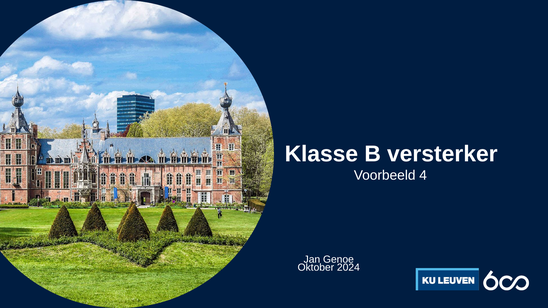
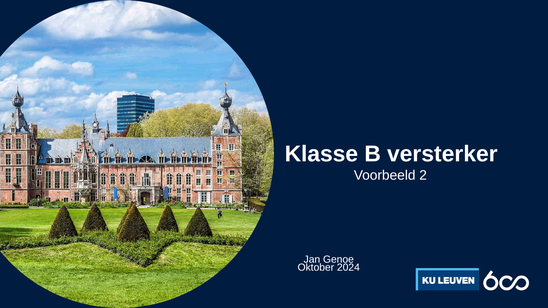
4: 4 -> 2 (423, 176)
